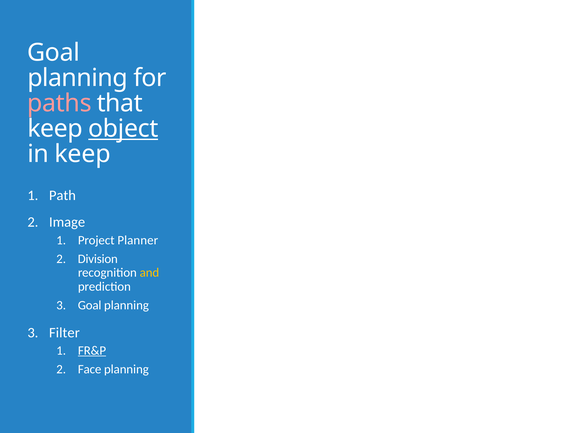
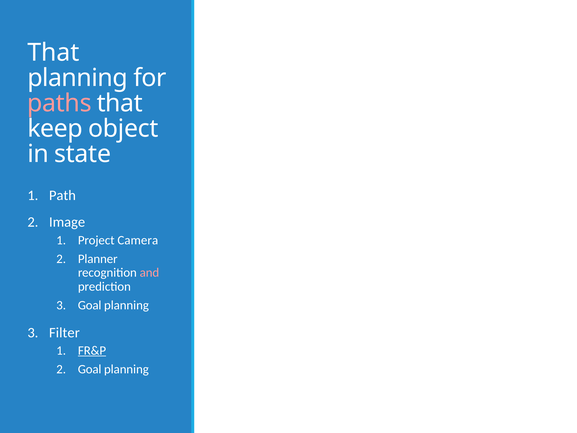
Goal: Goal -> That (53, 52)
object underline: present -> none (123, 129)
in keep: keep -> state (83, 154)
Planner: Planner -> Camera (138, 240)
Division: Division -> Planner (98, 259)
and colour: yellow -> pink (149, 272)
Face: Face -> Goal (90, 369)
